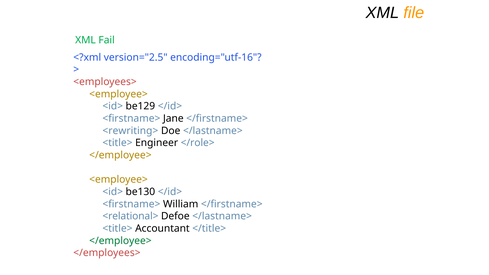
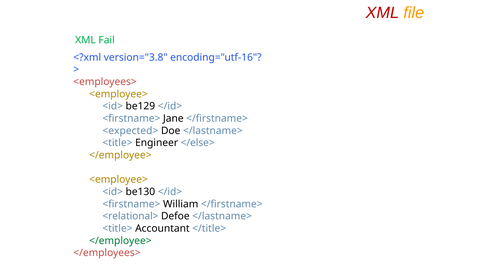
XML colour: black -> red (382, 13)
version="2.5: version="2.5 -> version="3.8 (136, 57)
<rewriting>: <rewriting> -> <expected> (130, 131)
</role>: </role> -> </else> (198, 143)
